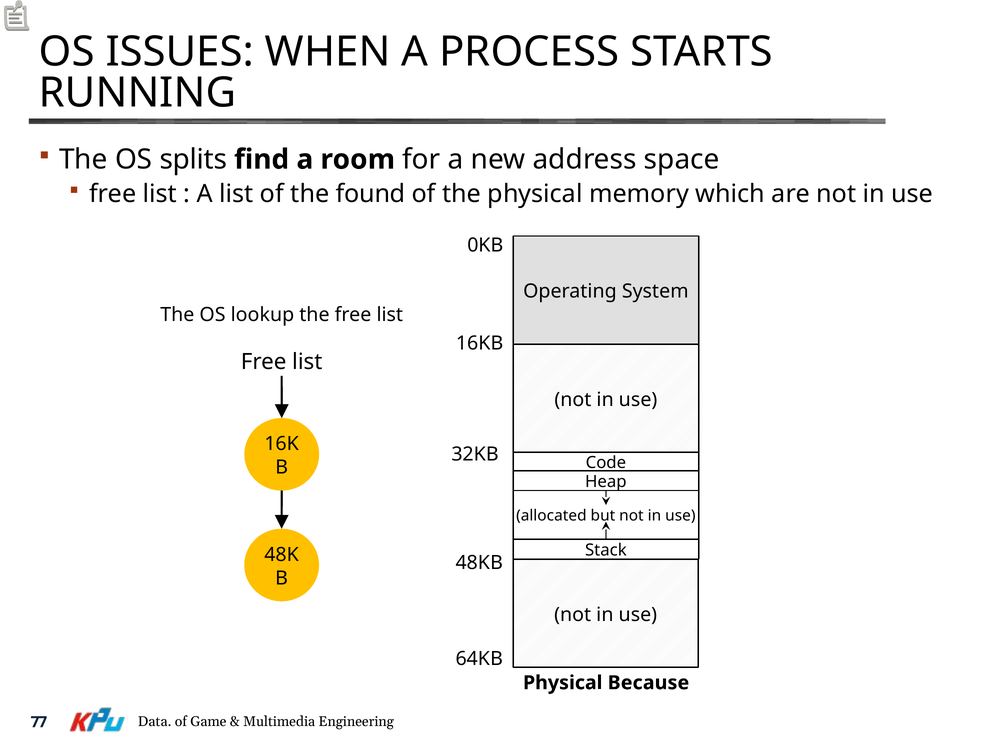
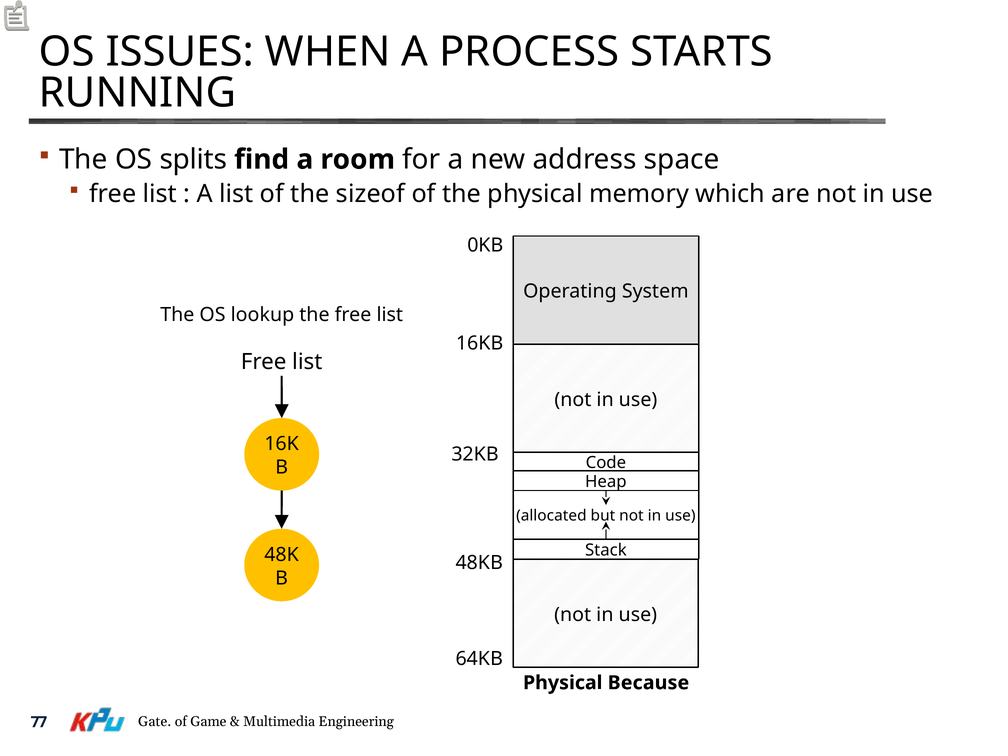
found: found -> sizeof (370, 194)
Data: Data -> Gate (155, 722)
